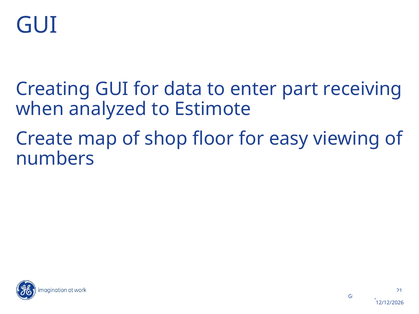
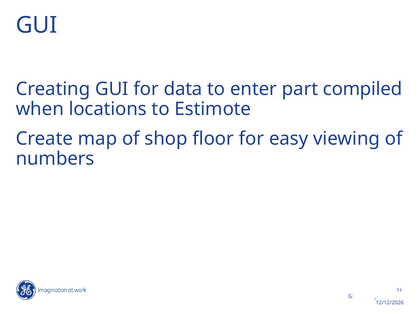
receiving: receiving -> compiled (363, 89)
analyzed: analyzed -> locations (108, 109)
